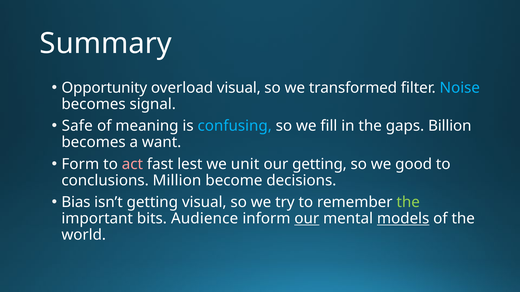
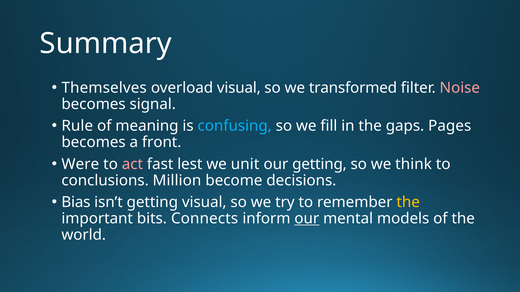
Opportunity: Opportunity -> Themselves (104, 88)
Noise colour: light blue -> pink (460, 88)
Safe: Safe -> Rule (77, 126)
Billion: Billion -> Pages (450, 126)
want: want -> front (162, 142)
Form: Form -> Were (80, 164)
good: good -> think (414, 164)
the colour: light green -> yellow (408, 202)
Audience: Audience -> Connects (205, 219)
models underline: present -> none (403, 219)
